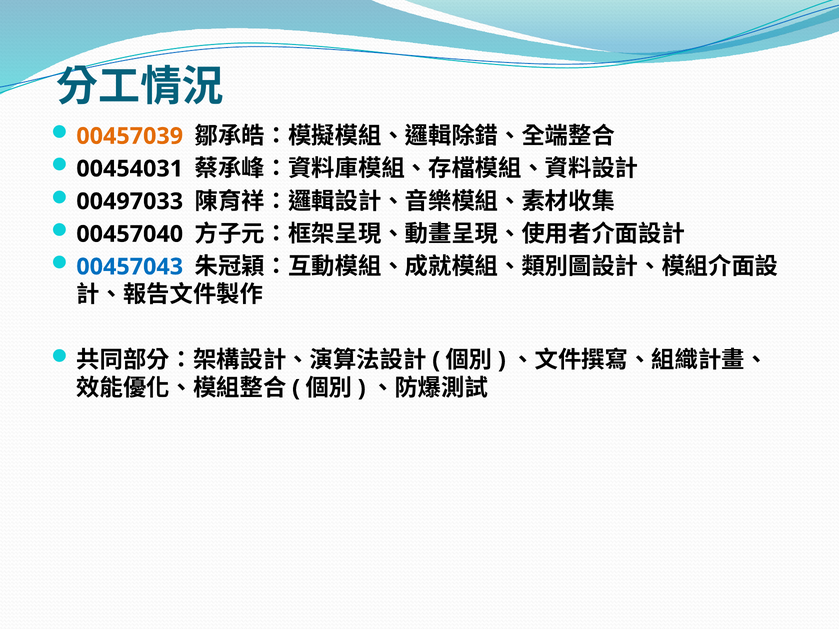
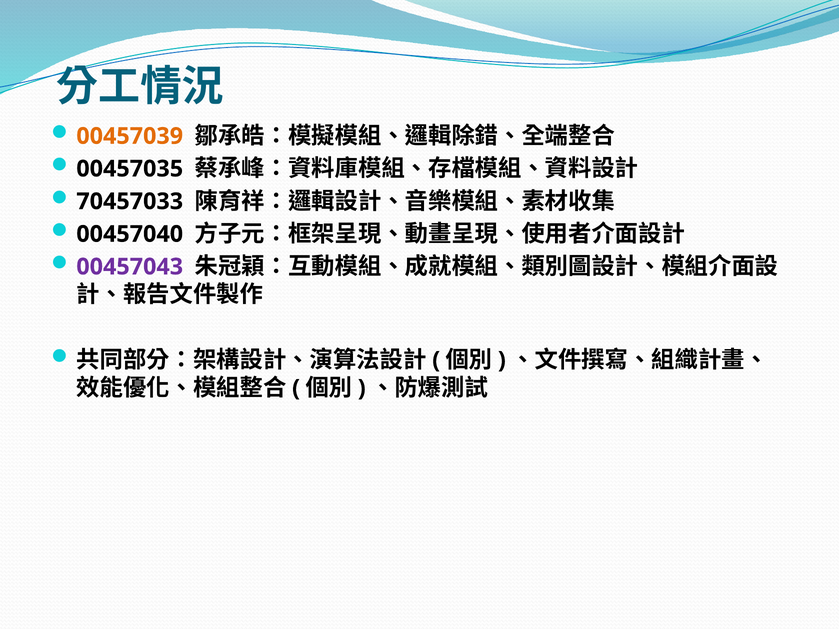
00454031: 00454031 -> 00457035 (130, 169)
00497033: 00497033 -> 70457033 (130, 202)
00457043 colour: blue -> purple (130, 267)
